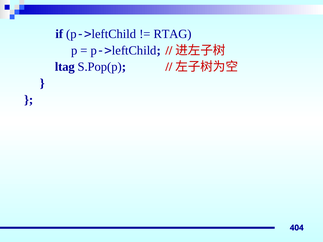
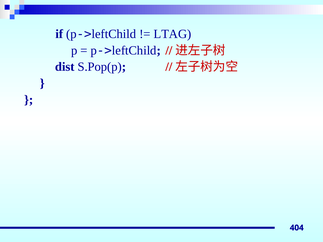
RTAG: RTAG -> LTAG (172, 34)
ltag: ltag -> dist (65, 67)
